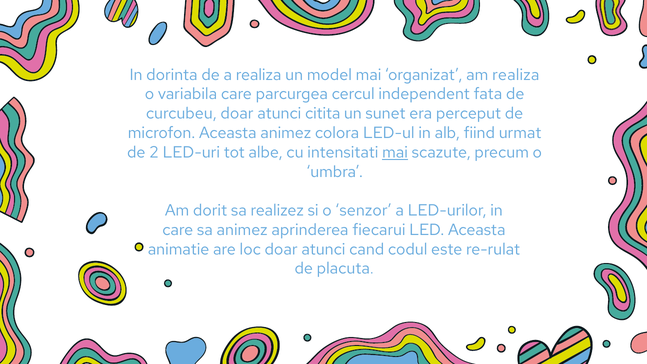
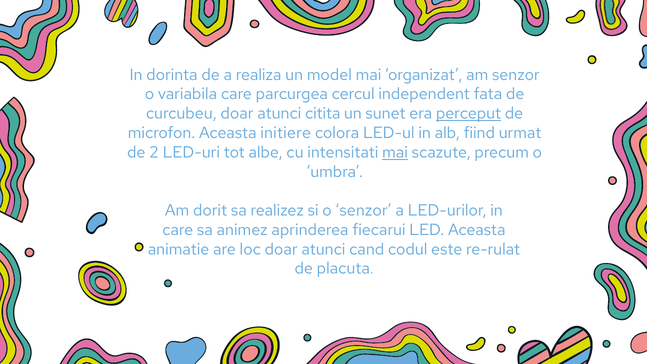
am realiza: realiza -> senzor (516, 75)
perceput underline: none -> present (469, 114)
Aceasta animez: animez -> initiere (286, 133)
